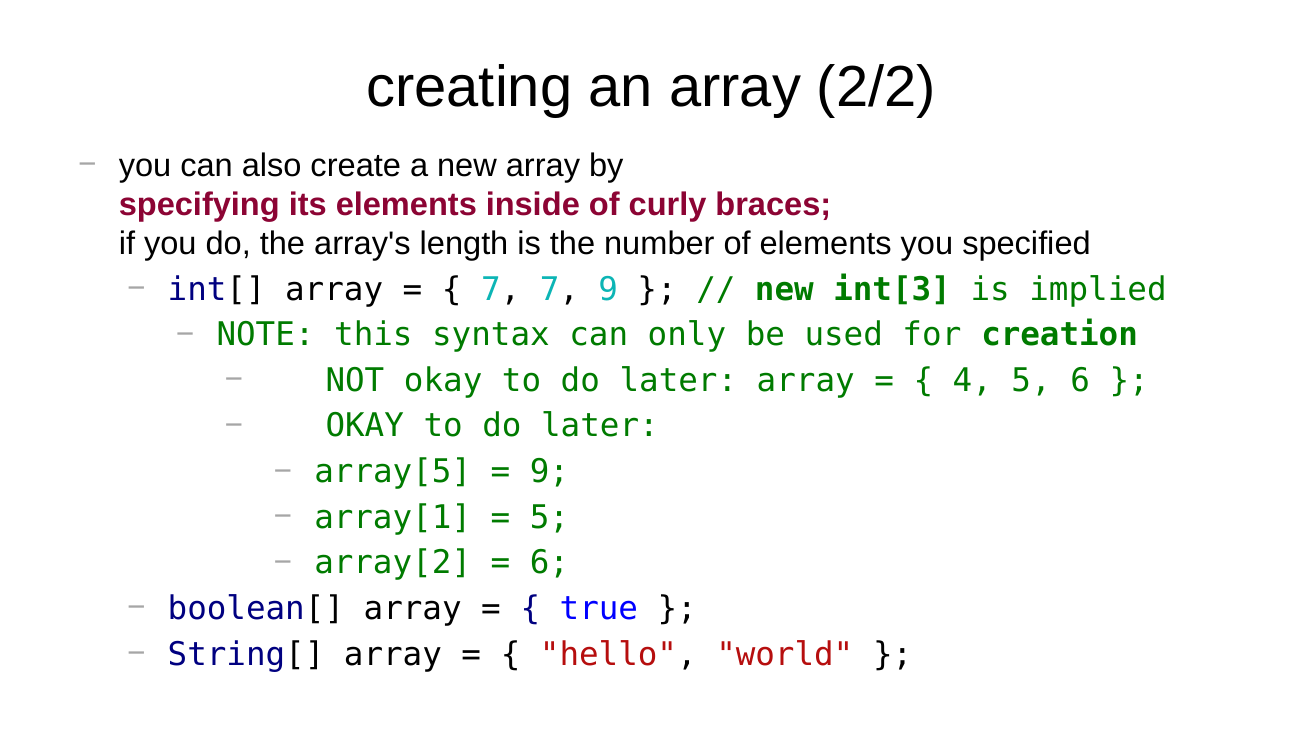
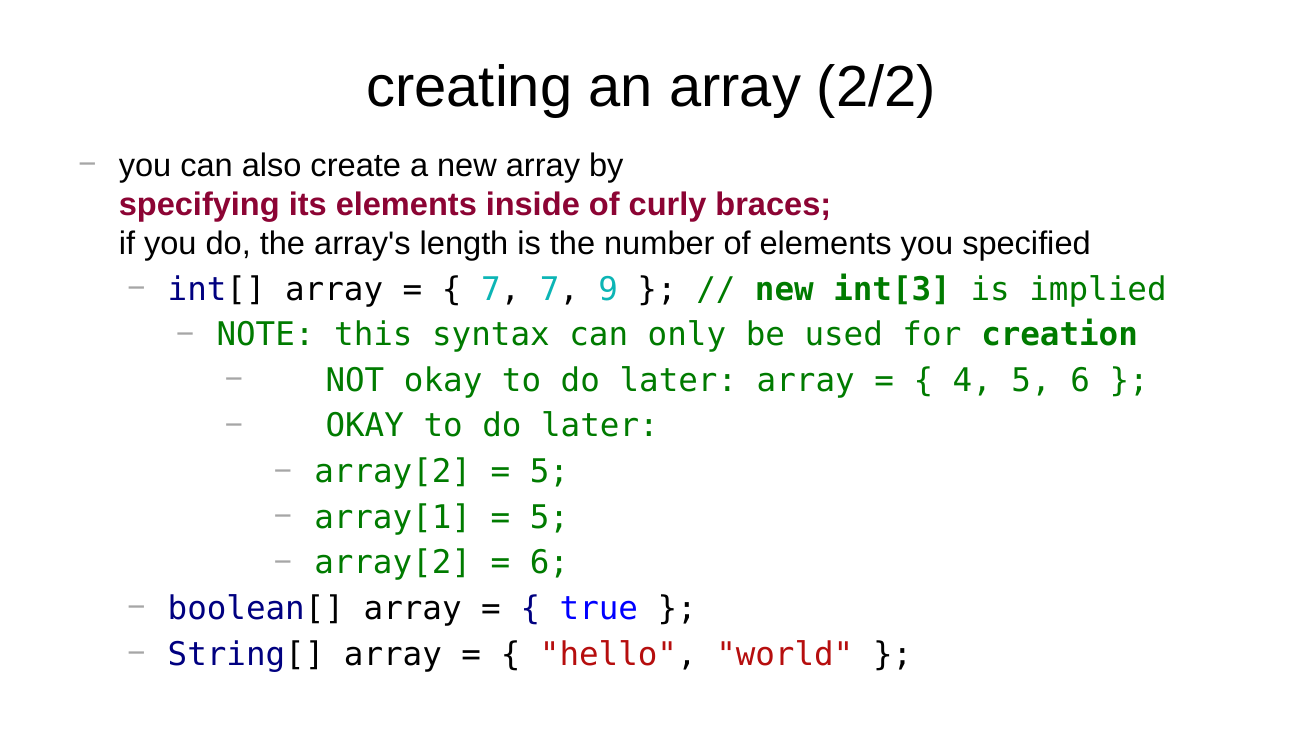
array[5: array[5 -> array[2 (393, 472)
9: 9 -> 5 (550, 472)
